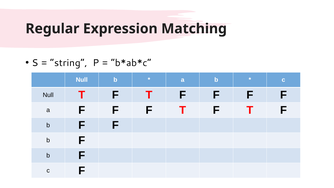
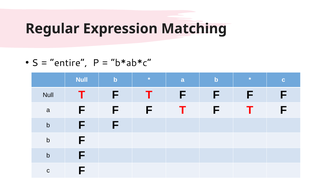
string: string -> entire (69, 63)
